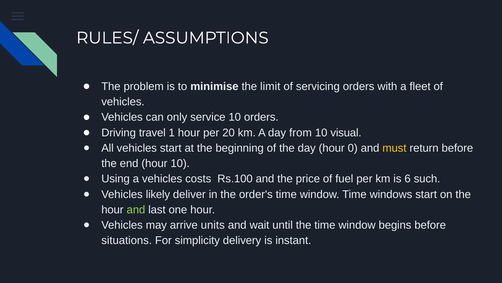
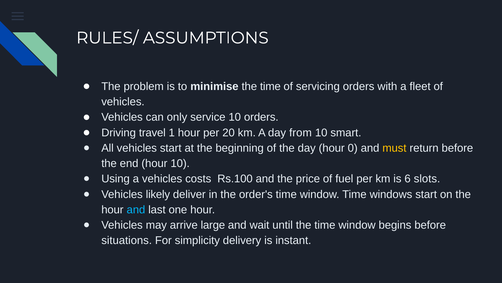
minimise the limit: limit -> time (270, 86)
visual: visual -> smart (346, 132)
such: such -> slots (427, 179)
and colour: light green -> light blue (136, 209)
units: units -> large (213, 225)
